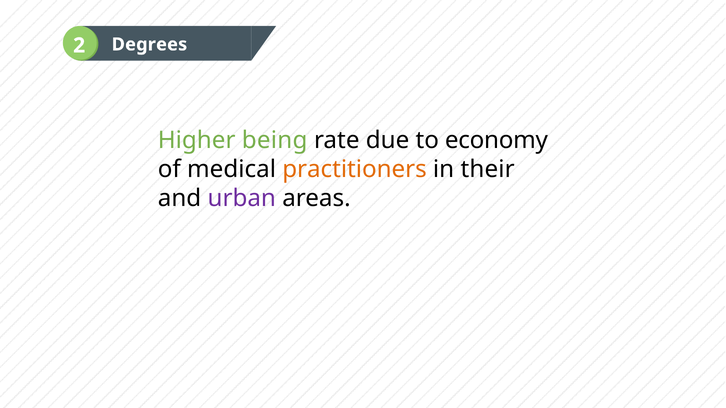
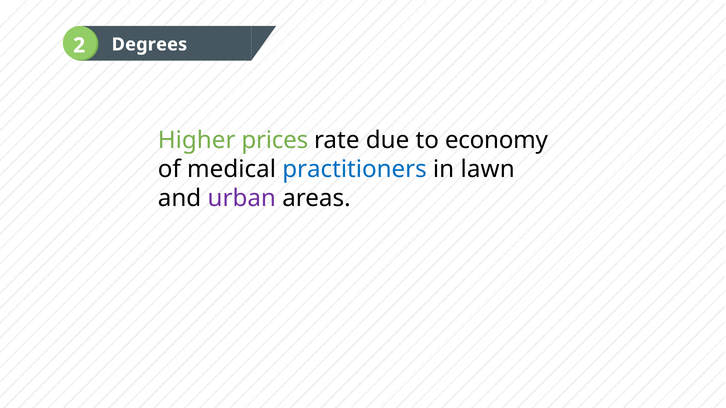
being: being -> prices (275, 140)
practitioners colour: orange -> blue (355, 169)
their: their -> lawn (488, 169)
